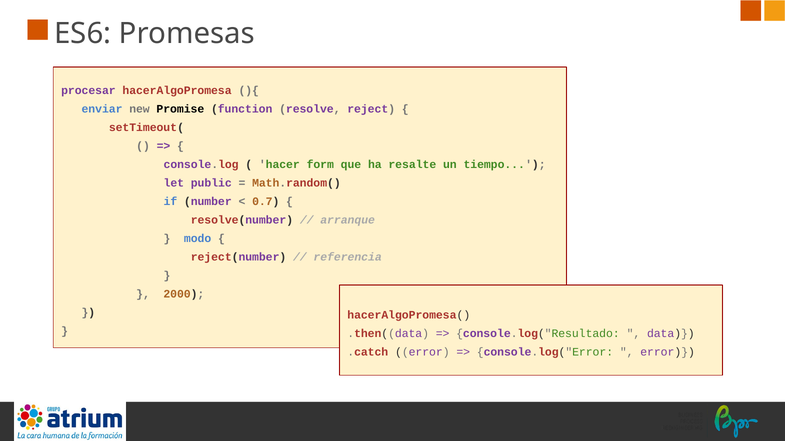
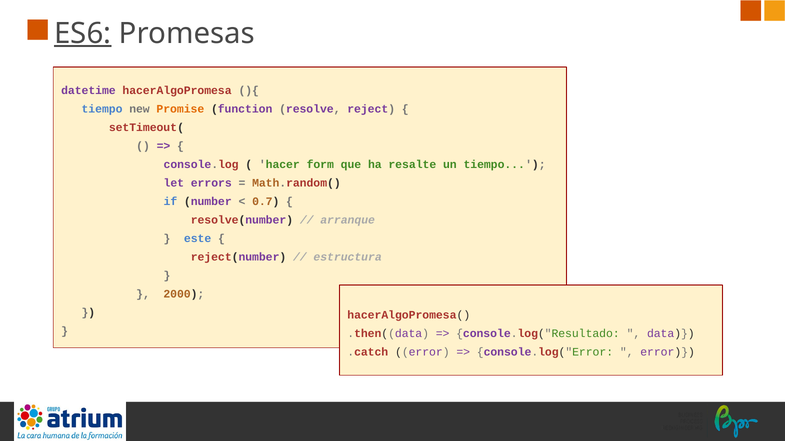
ES6 underline: none -> present (83, 33)
procesar: procesar -> datetime (88, 91)
enviar: enviar -> tiempo (102, 109)
Promise colour: black -> orange (180, 109)
public: public -> errors (211, 183)
modo: modo -> este (198, 239)
referencia: referencia -> estructura (348, 257)
